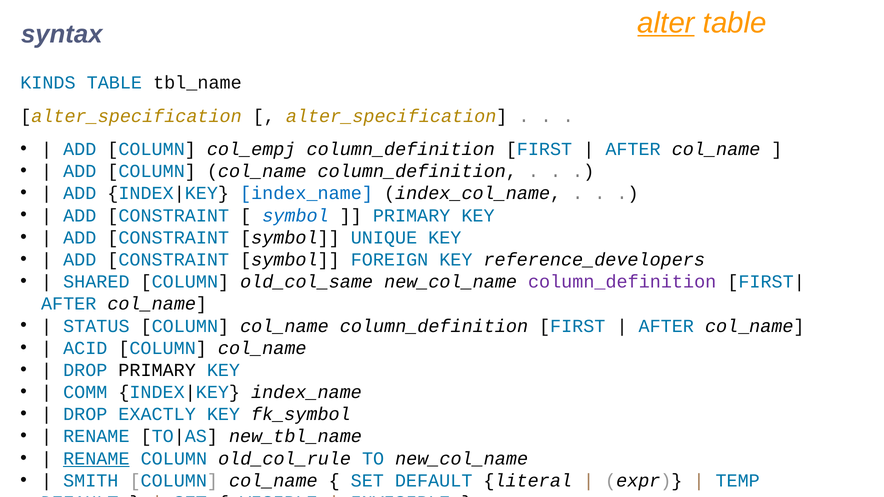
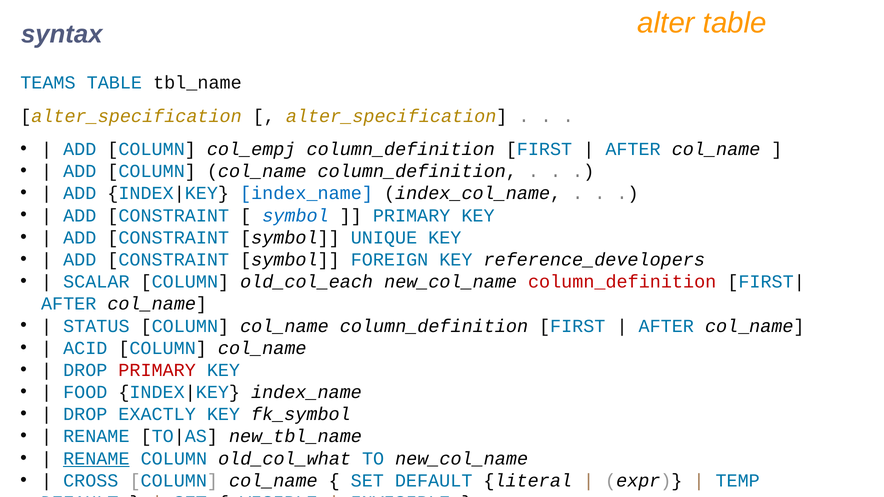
alter underline: present -> none (666, 23)
KINDS: KINDS -> TEAMS (48, 83)
SHARED: SHARED -> SCALAR (96, 282)
old_col_same: old_col_same -> old_col_each (307, 282)
column_definition colour: purple -> red (622, 282)
PRIMARY colour: black -> red (157, 370)
COMM: COMM -> FOOD (85, 392)
old_col_rule: old_col_rule -> old_col_what (285, 459)
SMITH: SMITH -> CROSS (91, 481)
